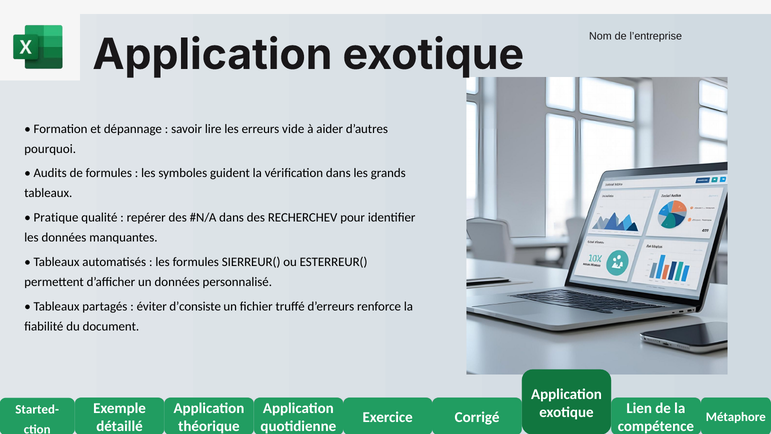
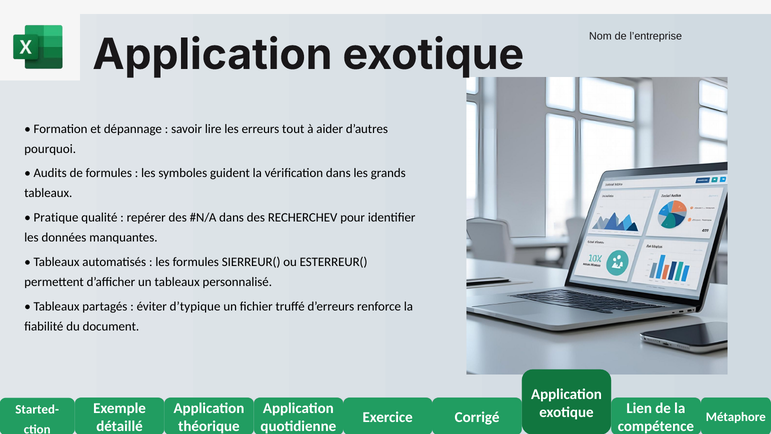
vide: vide -> tout (293, 129)
un données: données -> tableaux (177, 282)
d’consiste: d’consiste -> d’typique (195, 306)
